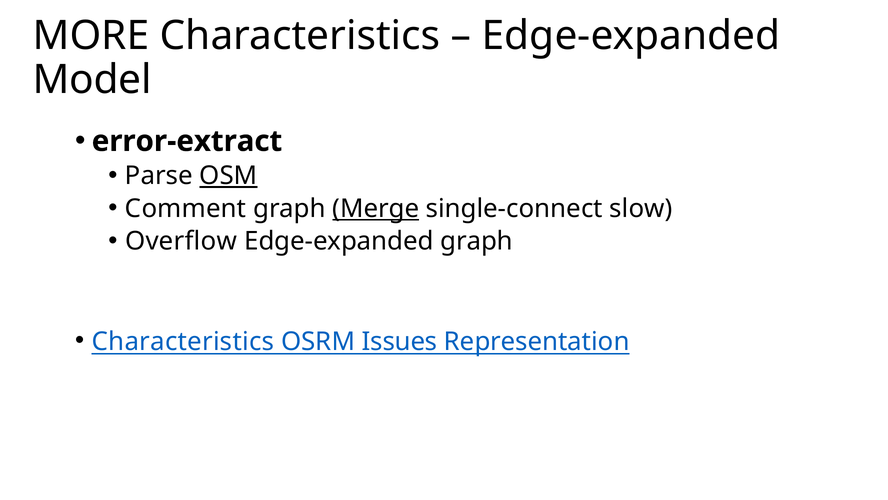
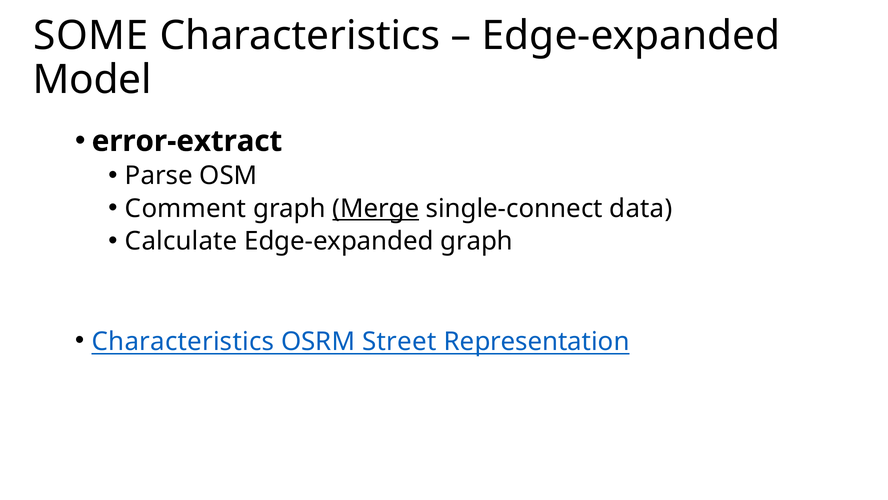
MORE: MORE -> SOME (91, 36)
OSM underline: present -> none (228, 176)
slow: slow -> data (641, 208)
Overflow: Overflow -> Calculate (181, 241)
Issues: Issues -> Street (399, 342)
